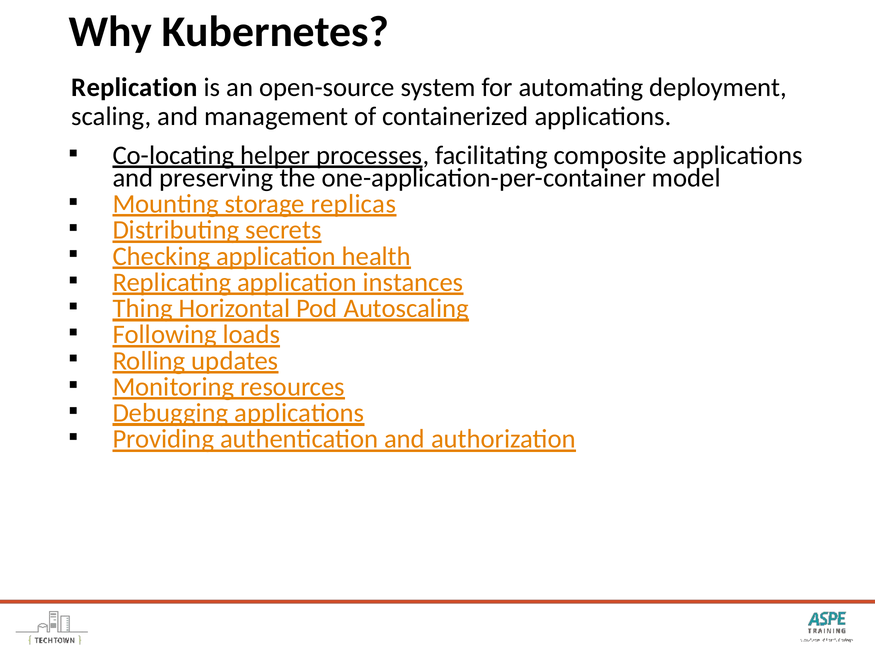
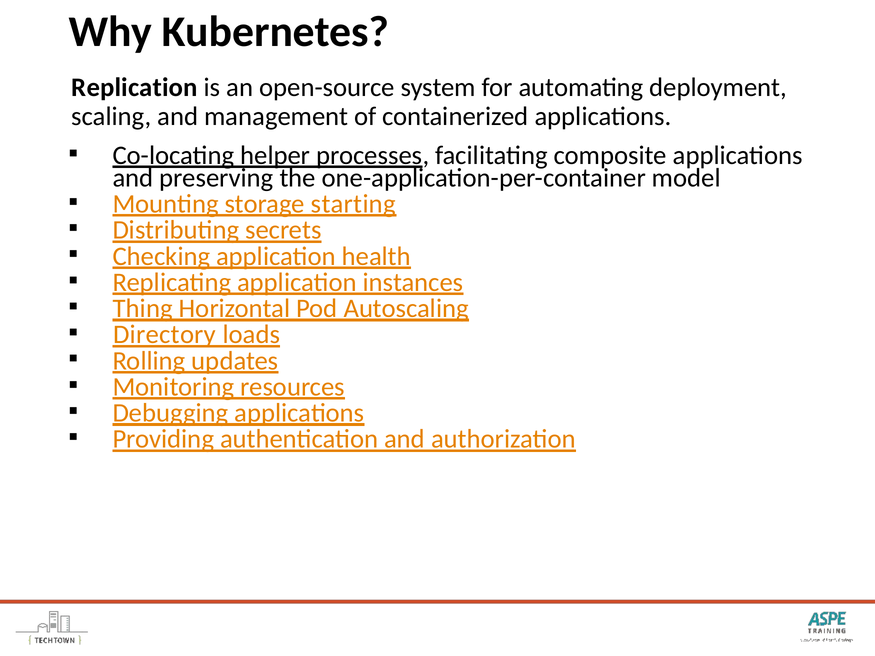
replicas: replicas -> starting (353, 204)
Following: Following -> Directory (165, 335)
